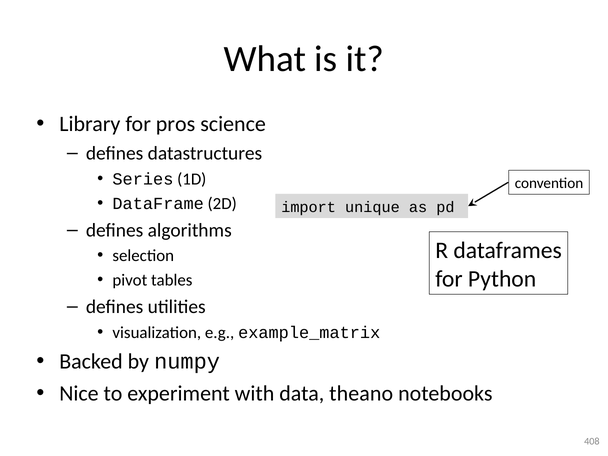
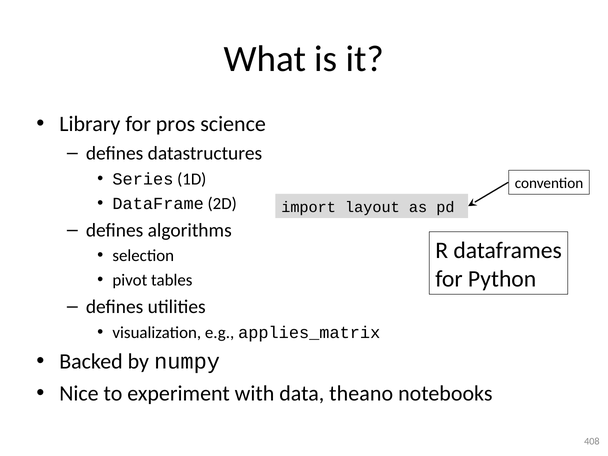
unique: unique -> layout (372, 207)
example_matrix: example_matrix -> applies_matrix (309, 333)
